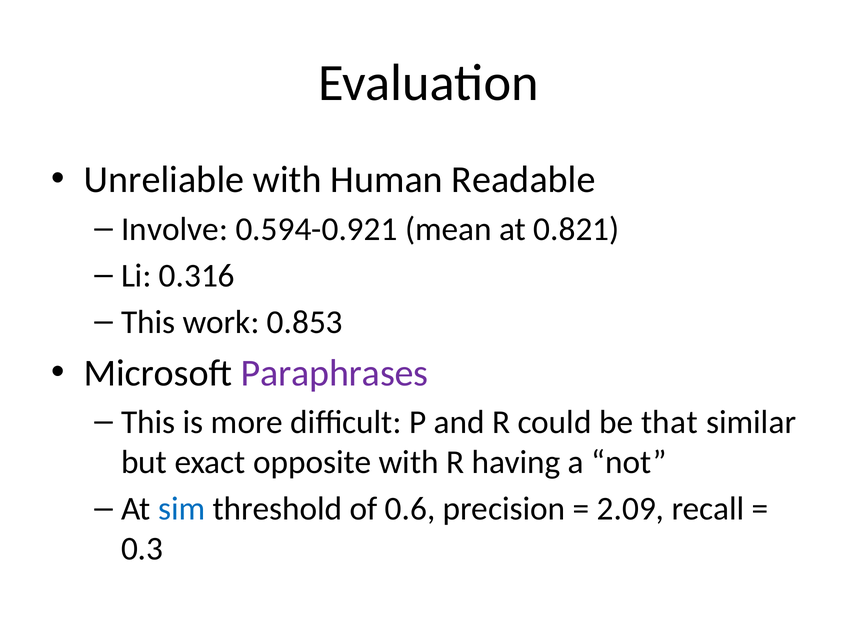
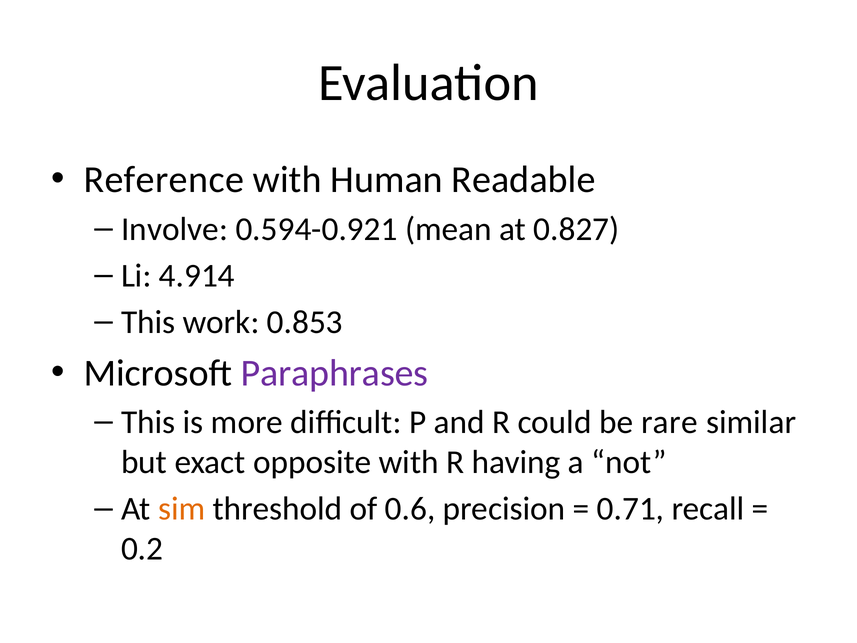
Unreliable: Unreliable -> Reference (164, 180)
0.821: 0.821 -> 0.827 (576, 229)
0.316: 0.316 -> 4.914 (197, 276)
that: that -> rare (669, 422)
sim colour: blue -> orange (182, 509)
2.09: 2.09 -> 0.71 (631, 509)
0.3: 0.3 -> 0.2 (142, 549)
